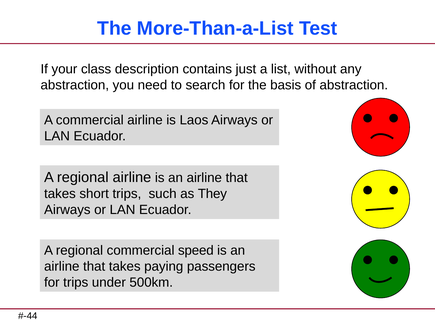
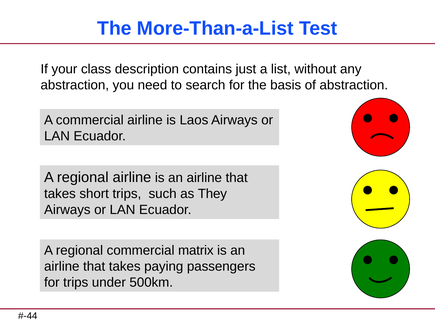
speed: speed -> matrix (196, 250)
